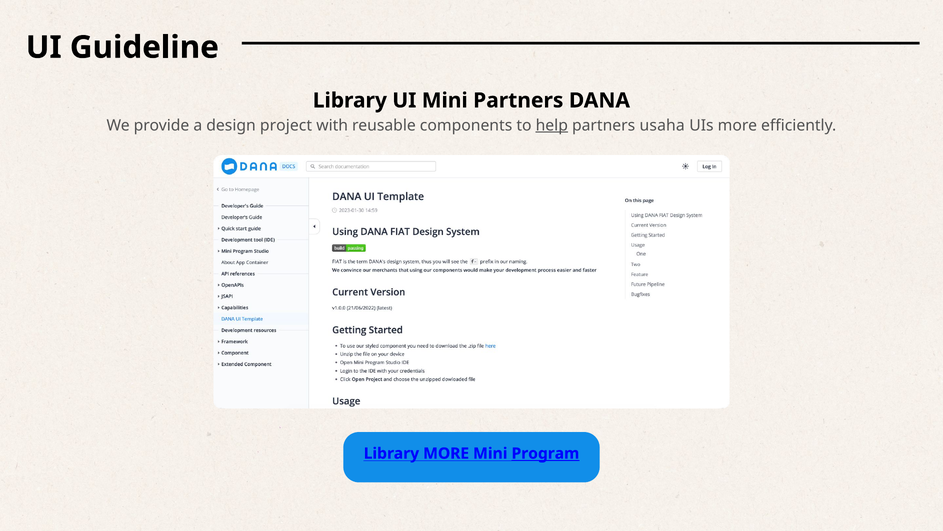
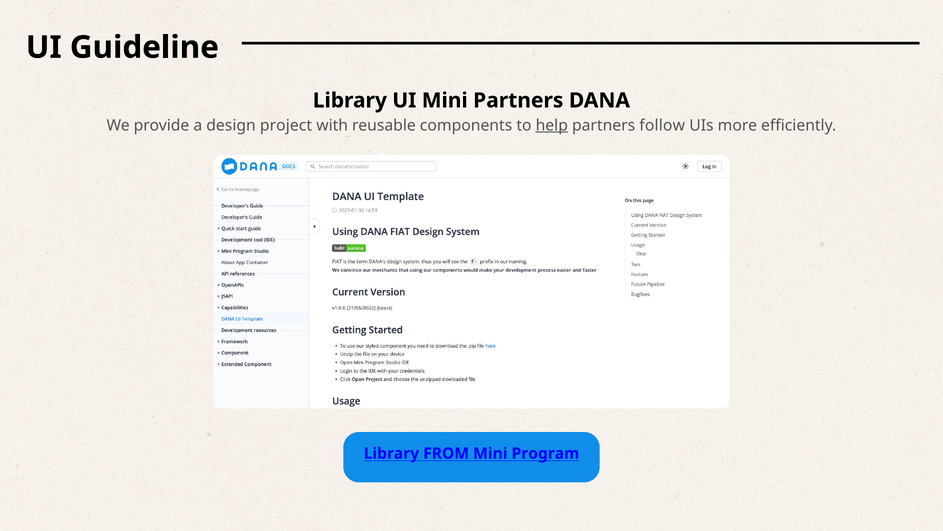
usaha: usaha -> follow (662, 125)
Library MORE: MORE -> FROM (446, 453)
Program underline: present -> none (545, 453)
